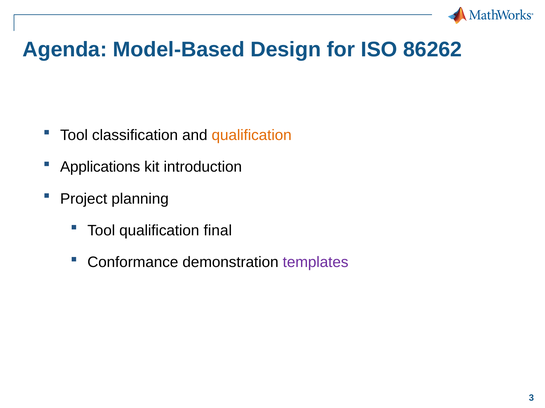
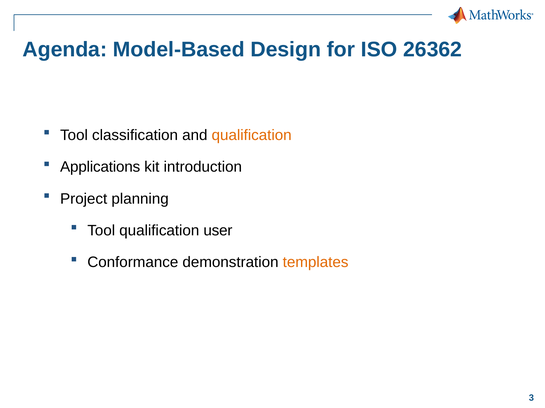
86262: 86262 -> 26362 (433, 50)
final: final -> user (218, 231)
templates colour: purple -> orange (316, 263)
